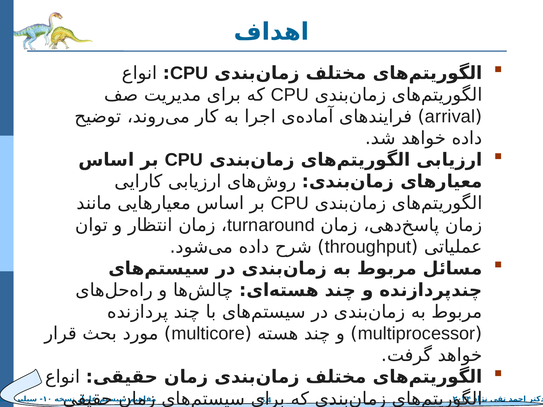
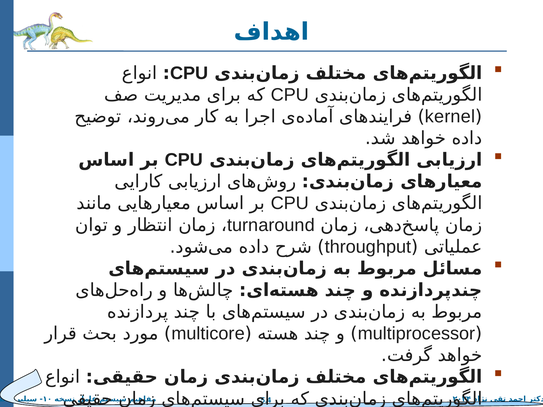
arrival: arrival -> kernel (450, 117)
